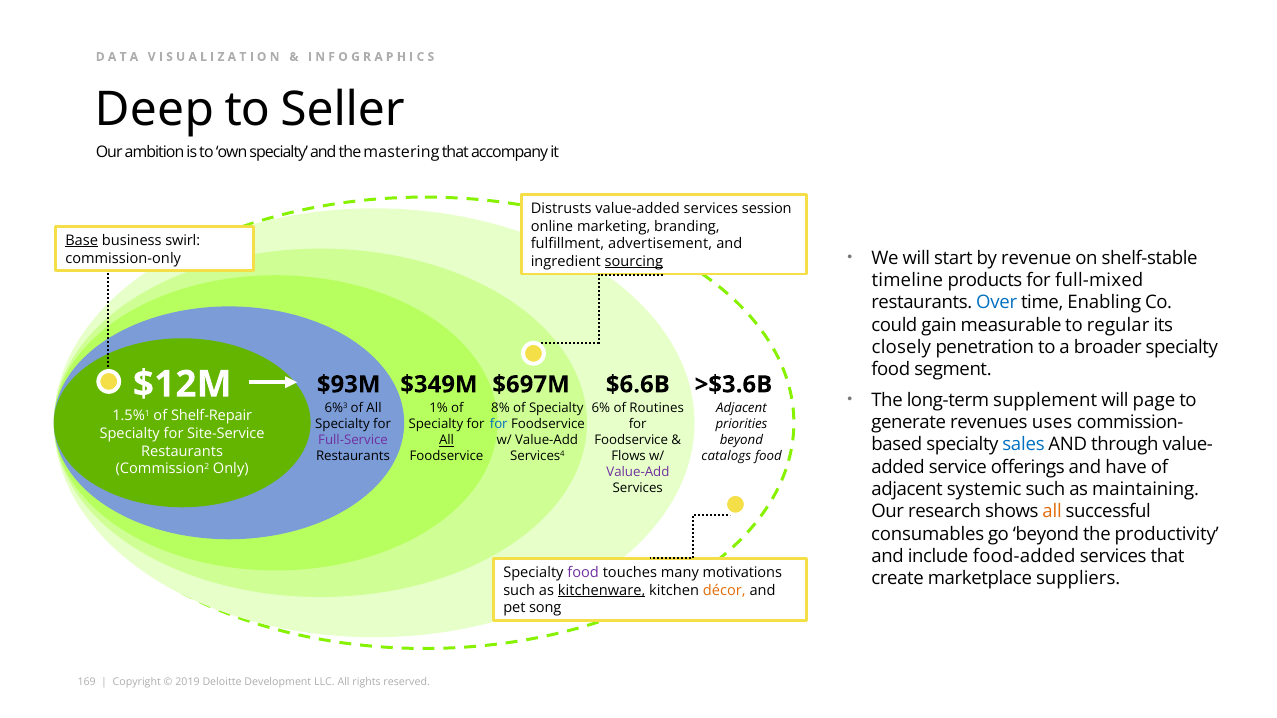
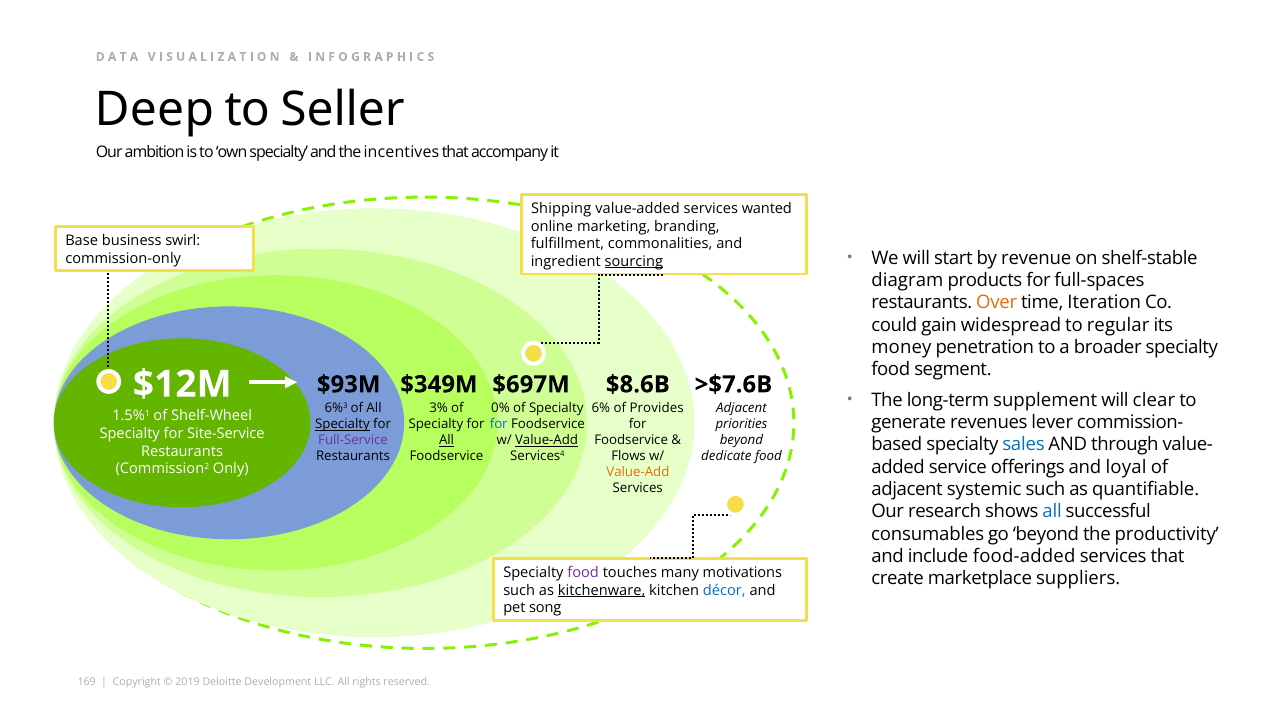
mastering: mastering -> incentives (401, 152)
Distrusts: Distrusts -> Shipping (561, 209)
session: session -> wanted (767, 209)
Base underline: present -> none (82, 241)
advertisement: advertisement -> commonalities (660, 244)
timeline: timeline -> diagram (907, 280)
full-mixed: full-mixed -> full-spaces (1099, 280)
Over colour: blue -> orange (997, 303)
Enabling: Enabling -> Iteration (1104, 303)
measurable: measurable -> widespread (1011, 325)
closely: closely -> money (901, 348)
$6.6B: $6.6B -> $8.6B (638, 385)
>$3.6B: >$3.6B -> >$7.6B (733, 385)
page: page -> clear (1154, 400)
1%: 1% -> 3% (439, 409)
8%: 8% -> 0% (500, 409)
Routines: Routines -> Provides (657, 409)
Shelf-Repair: Shelf-Repair -> Shelf-Wheel (212, 416)
uses: uses -> lever (1052, 423)
Specialty underline: none -> present (342, 425)
Value-Add underline: none -> present (547, 441)
catalogs: catalogs -> dedicate (726, 457)
have: have -> loyal (1126, 467)
Value-Add colour: purple -> orange (638, 473)
maintaining: maintaining -> quantifiable (1146, 490)
all colour: orange -> blue (1052, 512)
décor colour: orange -> blue (724, 591)
